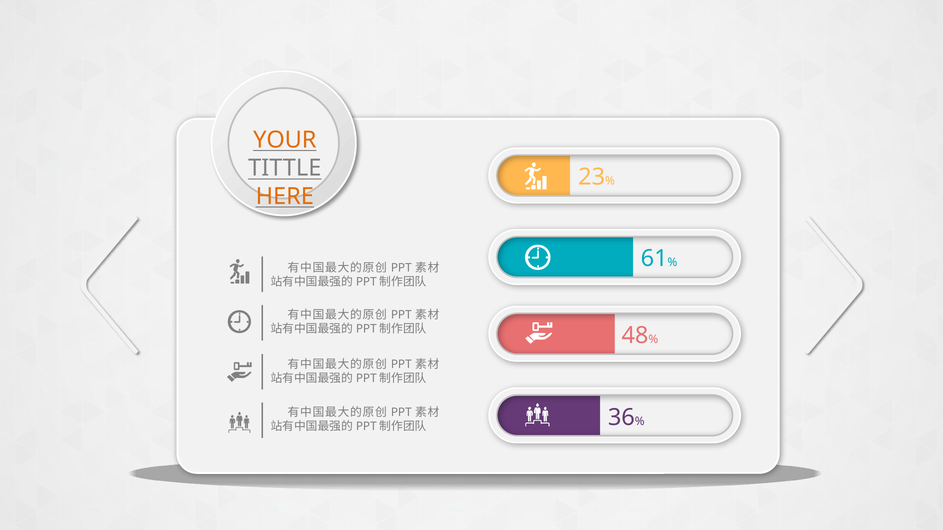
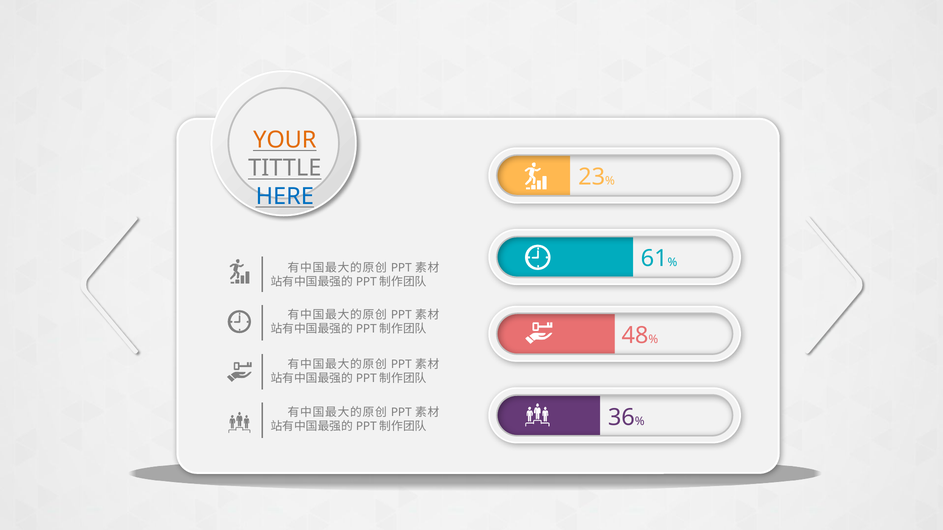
HERE colour: orange -> blue (285, 197)
